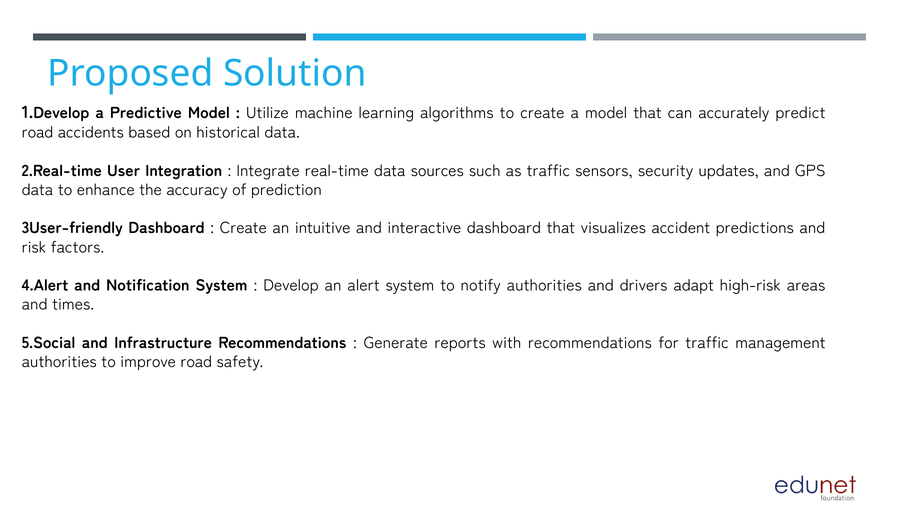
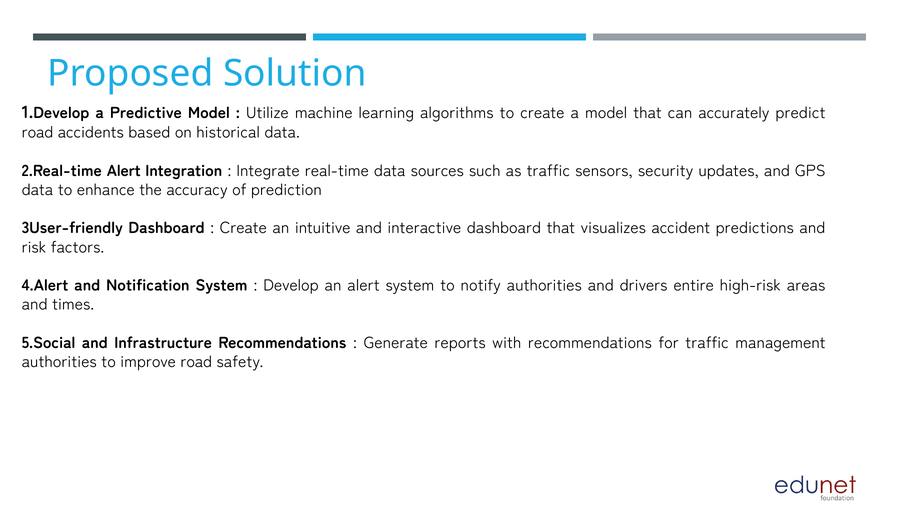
2.Real-time User: User -> Alert (124, 171)
adapt: adapt -> entire (694, 285)
